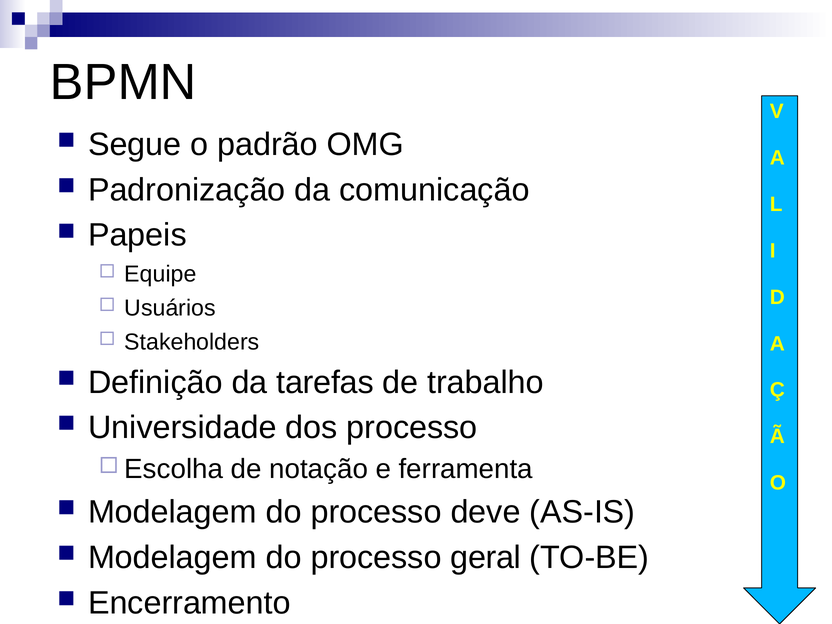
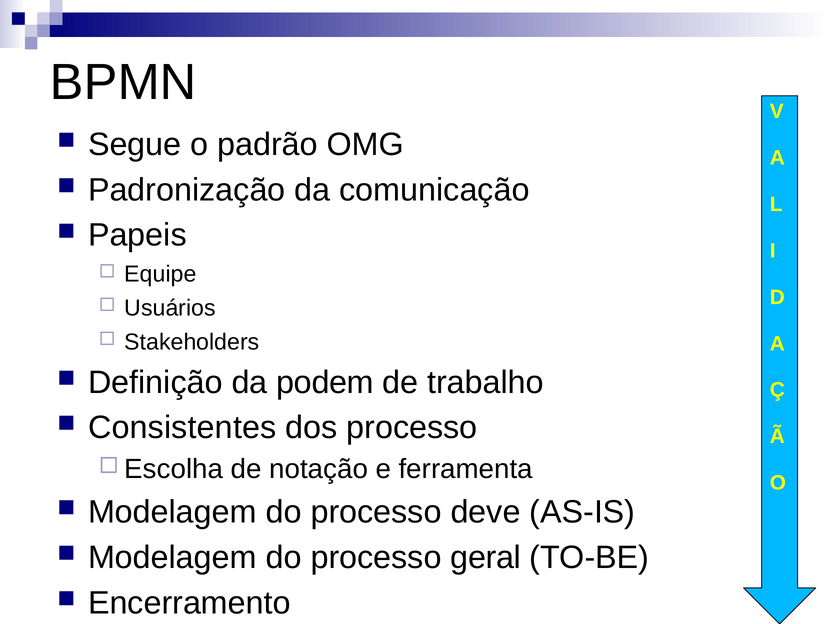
tarefas: tarefas -> podem (325, 382)
Universidade: Universidade -> Consistentes (182, 428)
